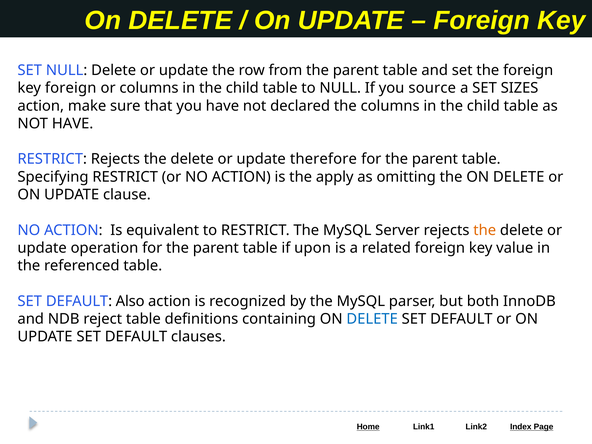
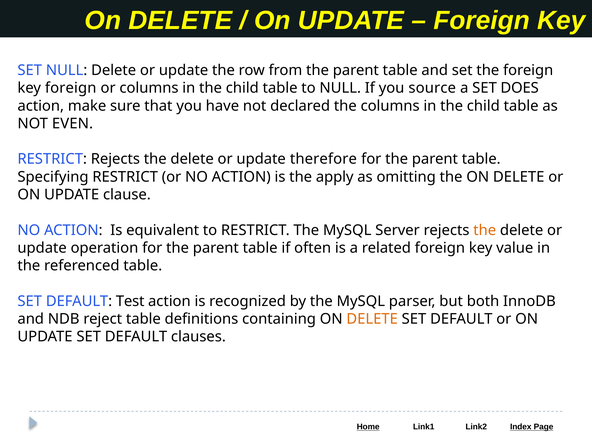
SIZES: SIZES -> DOES (520, 88)
NOT HAVE: HAVE -> EVEN (73, 124)
upon: upon -> often (313, 248)
Also: Also -> Test (130, 301)
DELETE colour: blue -> orange (372, 319)
